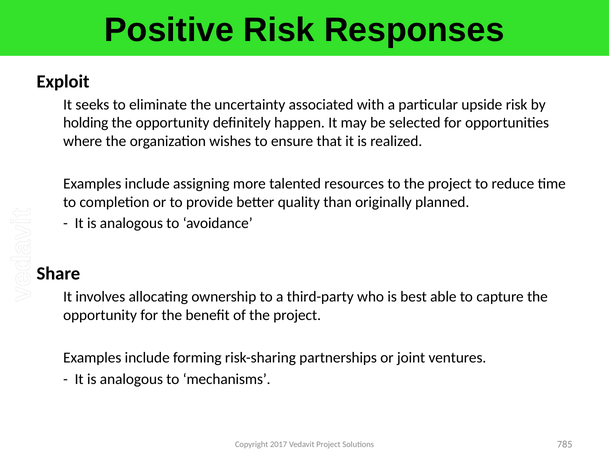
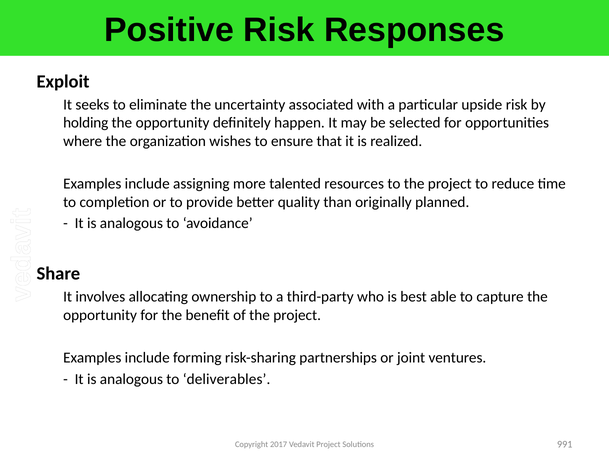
mechanisms: mechanisms -> deliverables (227, 379)
785: 785 -> 991 (565, 444)
